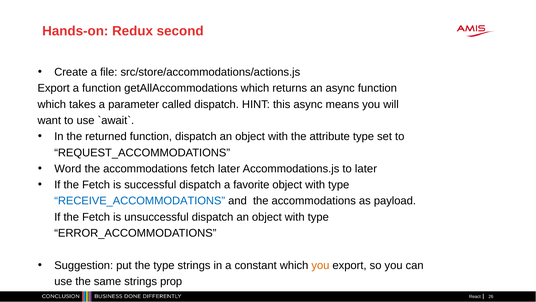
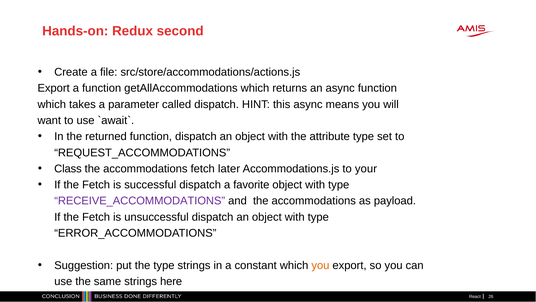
Word: Word -> Class (68, 168)
to later: later -> your (366, 168)
RECEIVE_ACCOMMODATIONS colour: blue -> purple (140, 201)
prop: prop -> here (171, 281)
